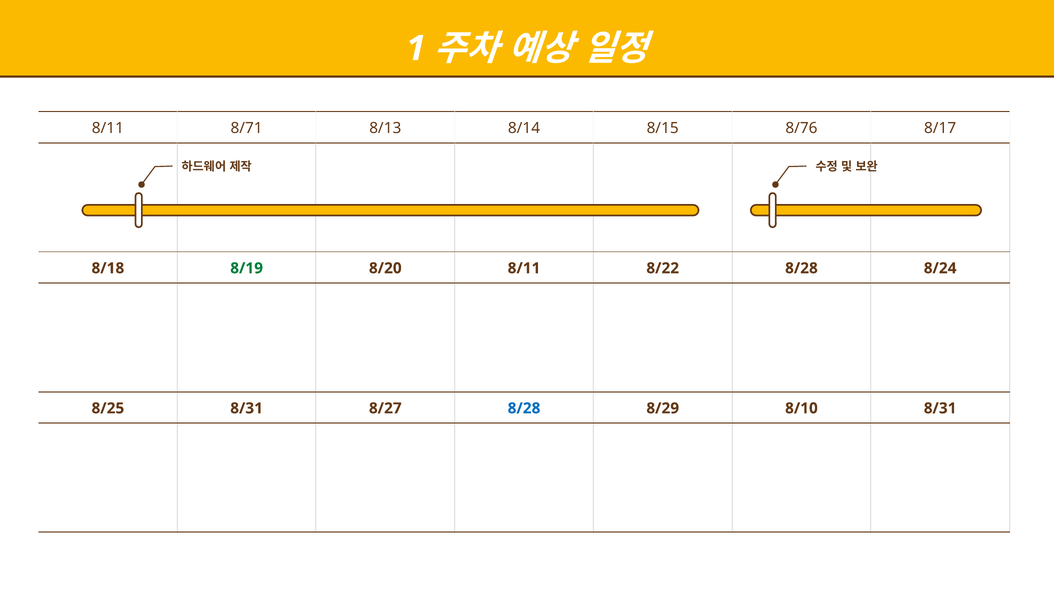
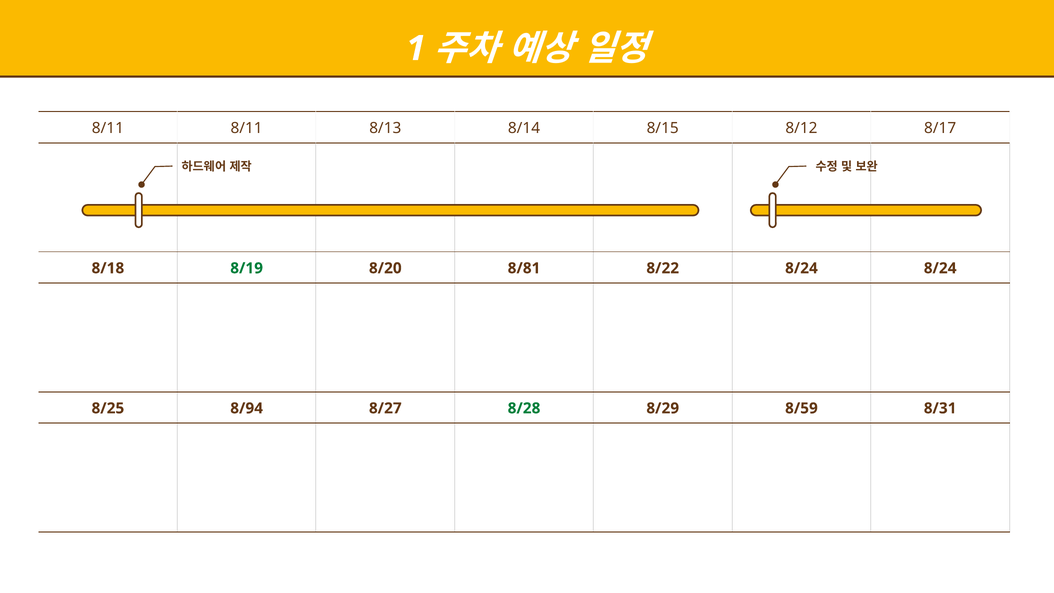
8/11 8/71: 8/71 -> 8/11 (247, 128)
8/76: 8/76 -> 8/12 (801, 128)
8/20 8/11: 8/11 -> 8/81 (524, 268)
8/22 8/28: 8/28 -> 8/24 (801, 268)
8/25 8/31: 8/31 -> 8/94 (247, 408)
8/28 colour: blue -> green (524, 408)
8/10: 8/10 -> 8/59 (801, 408)
